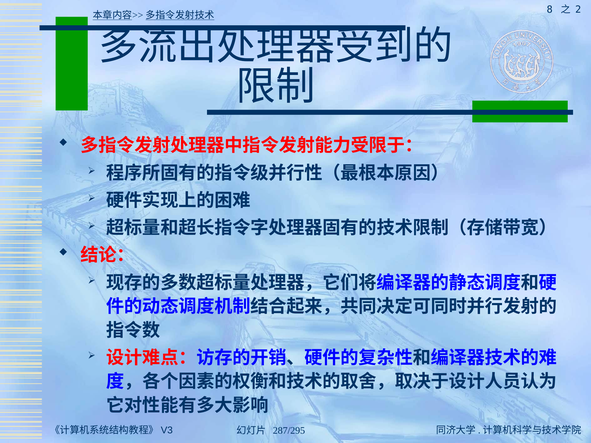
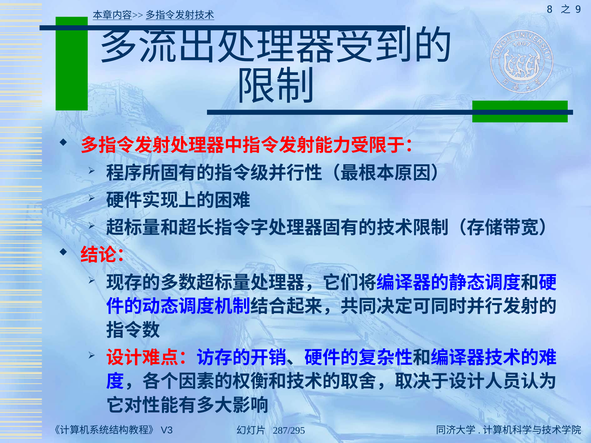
2: 2 -> 9 (578, 10)
